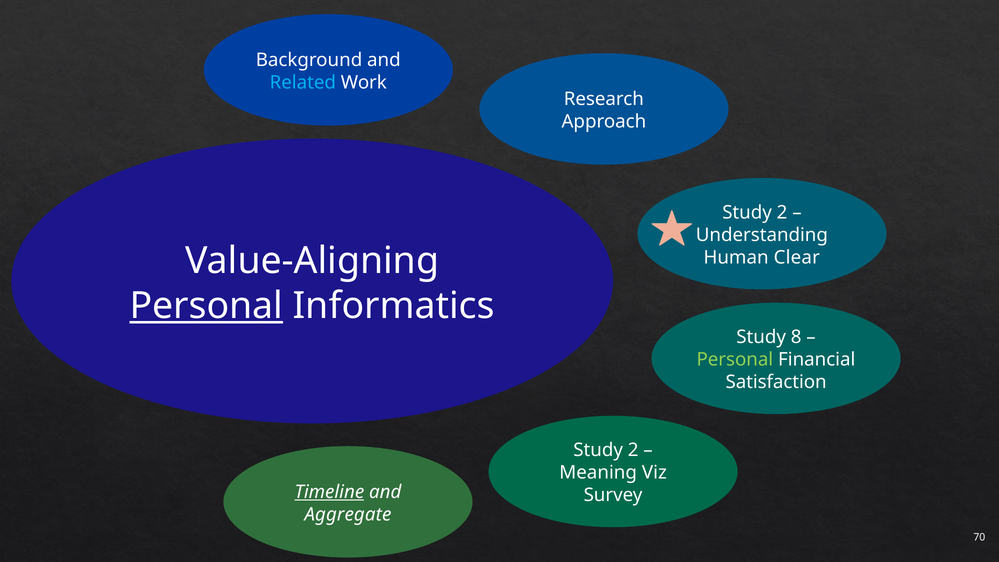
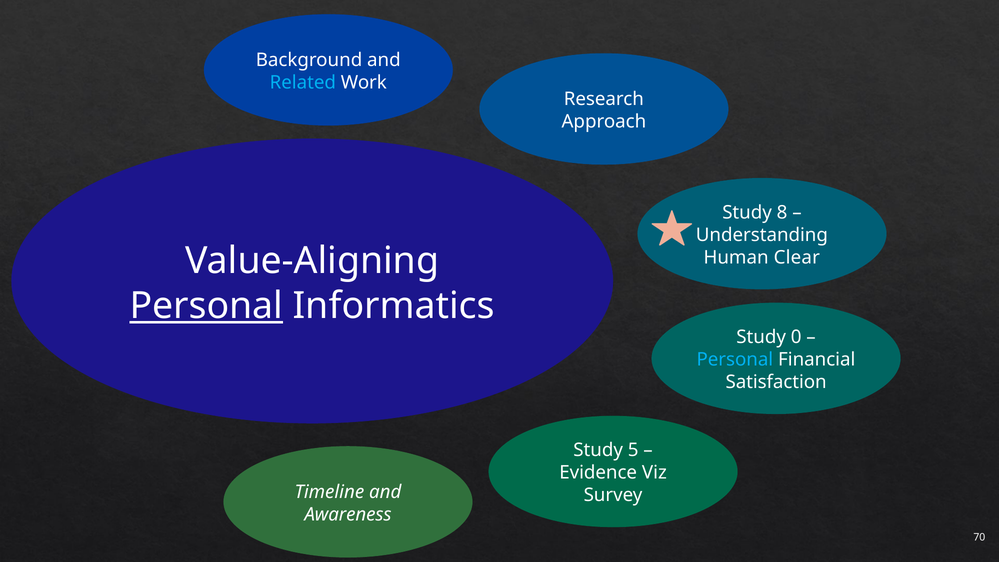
2: 2 -> 8 (782, 212)
8: 8 -> 0 (796, 337)
Personal colour: light green -> light blue (735, 360)
2: 2 -> 5 (633, 450)
Meaning: Meaning -> Evidence (598, 473)
Timeline underline: present -> none (329, 492)
Aggregate: Aggregate -> Awareness (348, 514)
